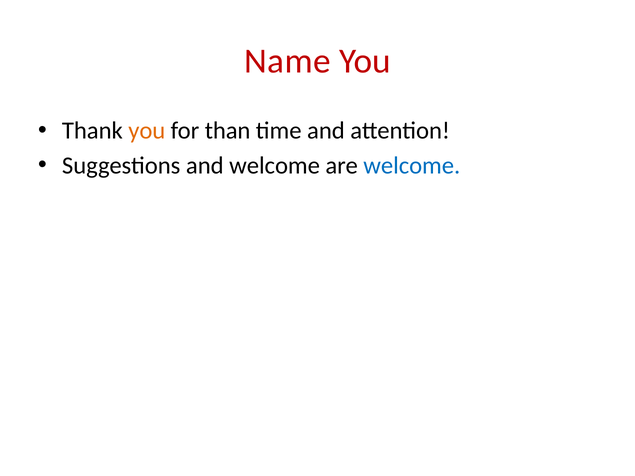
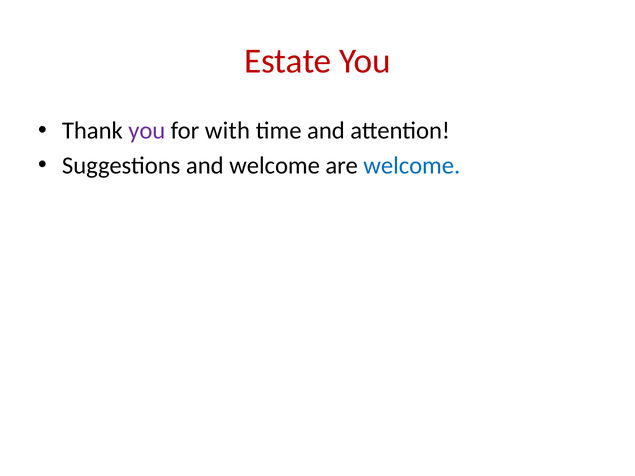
Name: Name -> Estate (288, 61)
you colour: orange -> purple (147, 131)
than: than -> with (227, 131)
